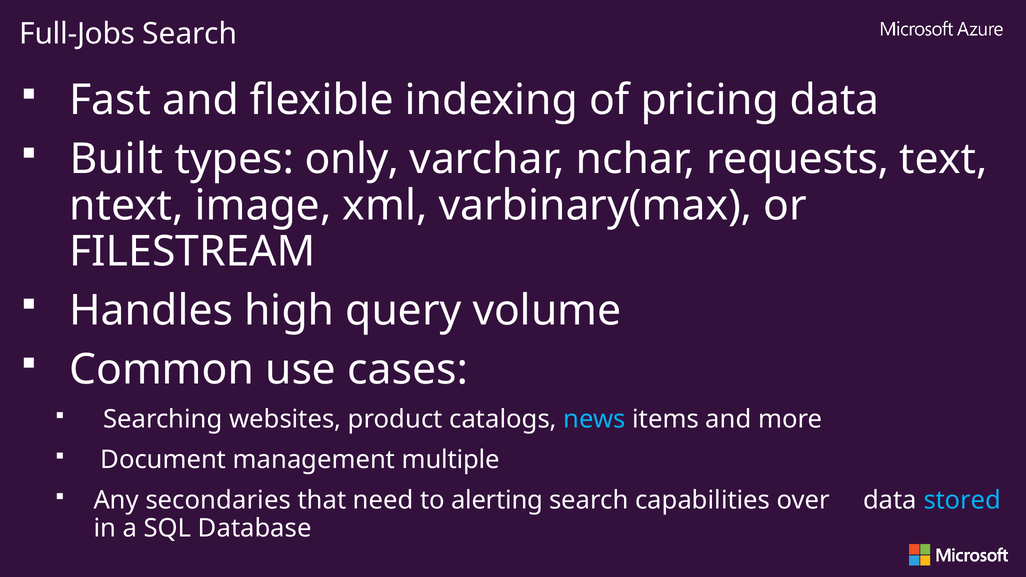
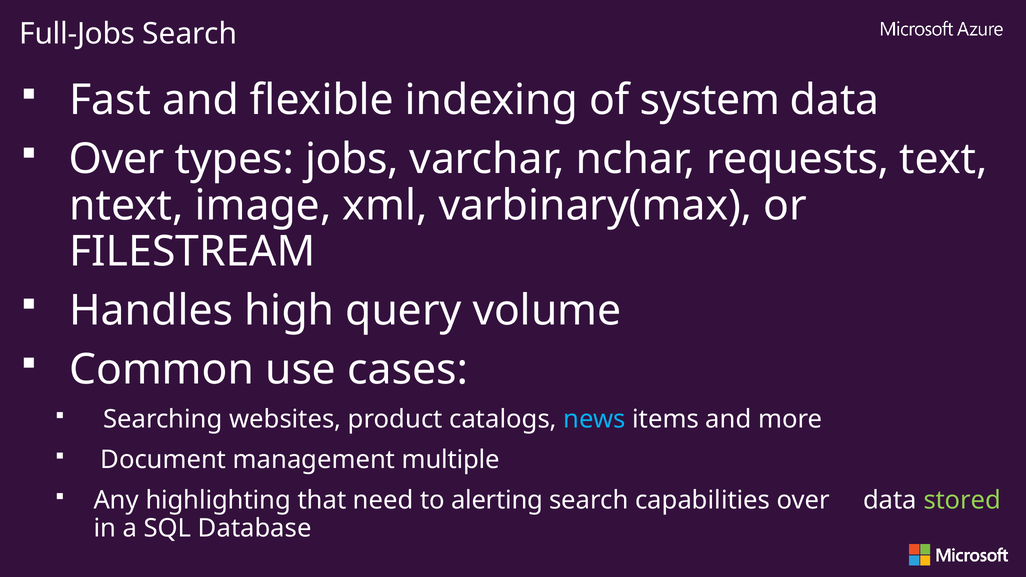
pricing: pricing -> system (710, 100)
Built: Built -> Over (117, 159)
only: only -> jobs (352, 159)
secondaries: secondaries -> highlighting (218, 500)
stored colour: light blue -> light green (962, 500)
